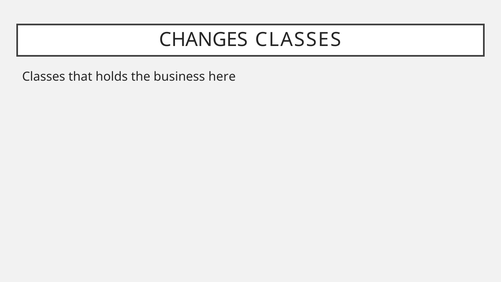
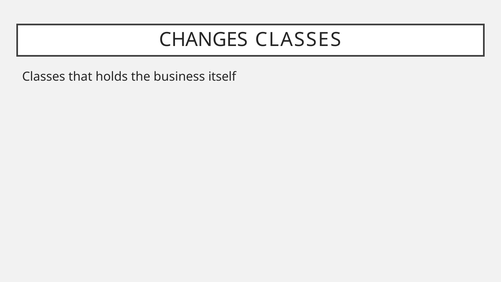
here: here -> itself (222, 77)
